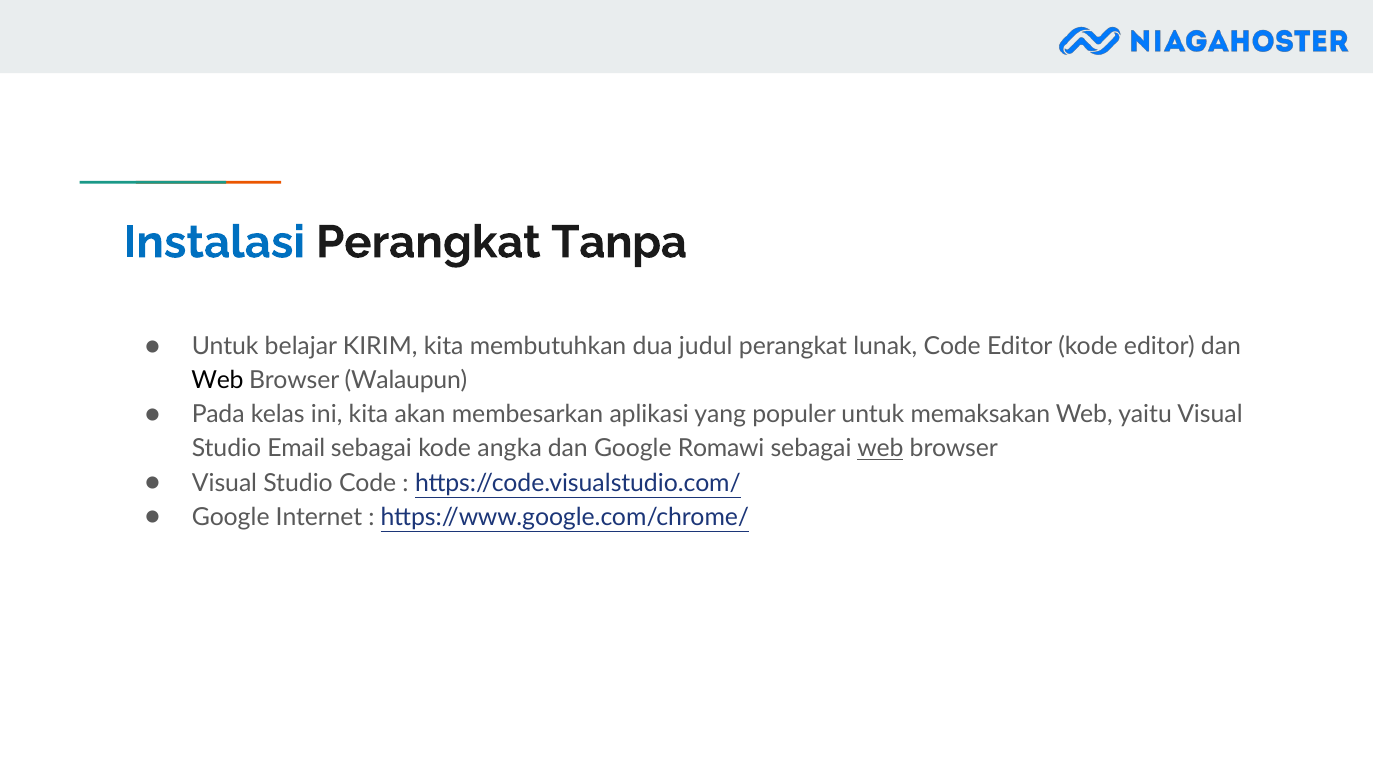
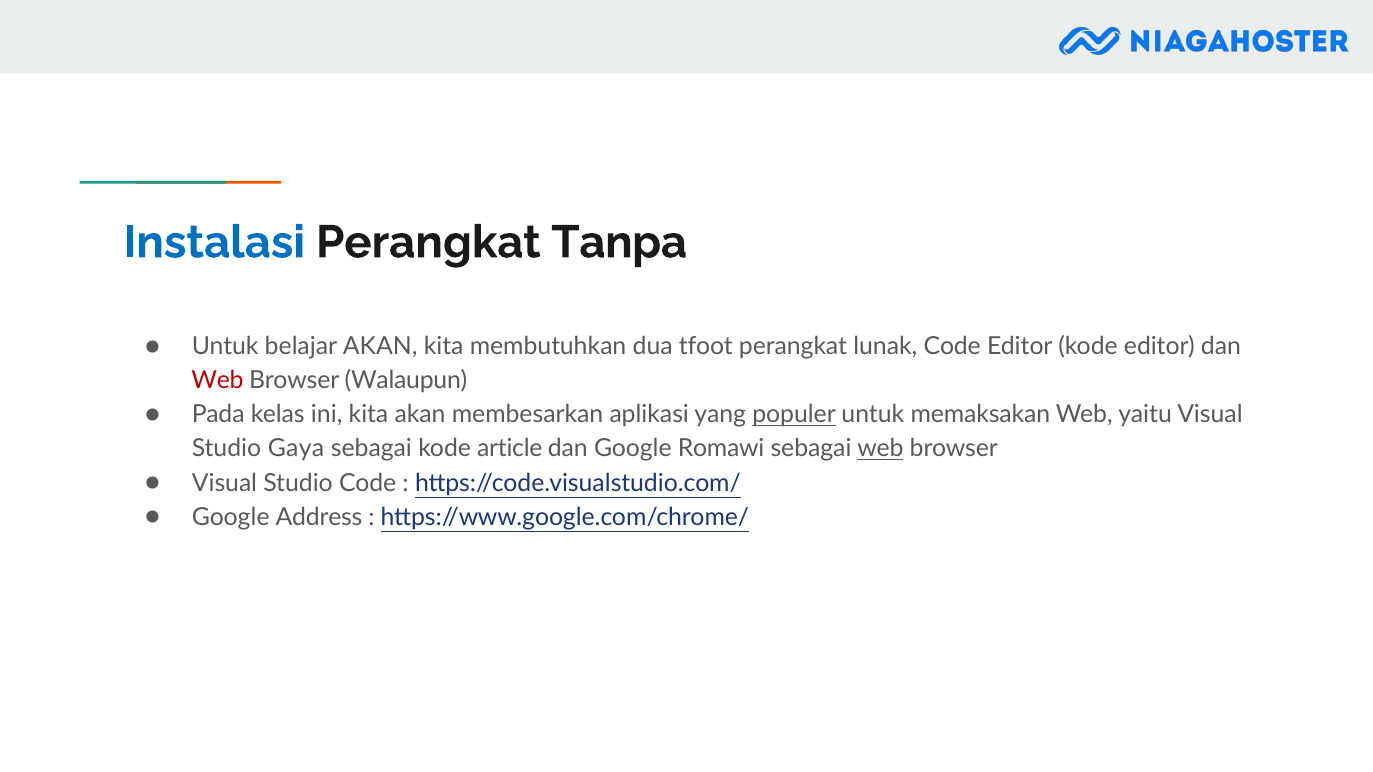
belajar KIRIM: KIRIM -> AKAN (380, 347)
judul: judul -> tfoot (706, 347)
Web colour: black -> red (218, 381)
populer underline: none -> present (794, 415)
Email: Email -> Gaya (296, 449)
angka: angka -> article (510, 449)
Internet: Internet -> Address (319, 517)
